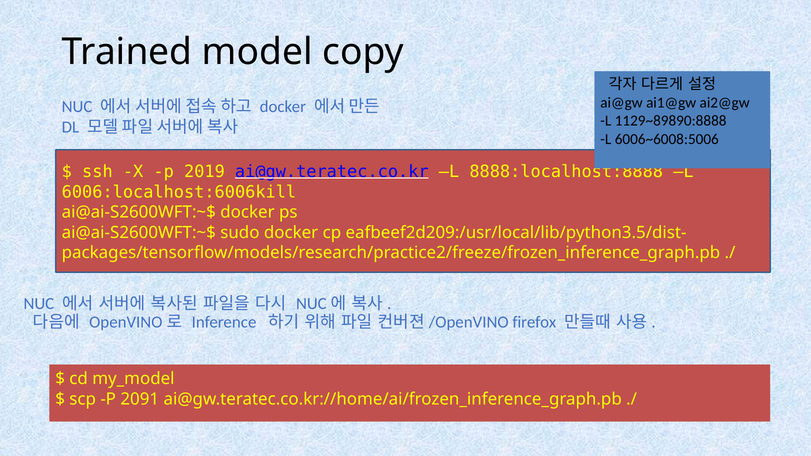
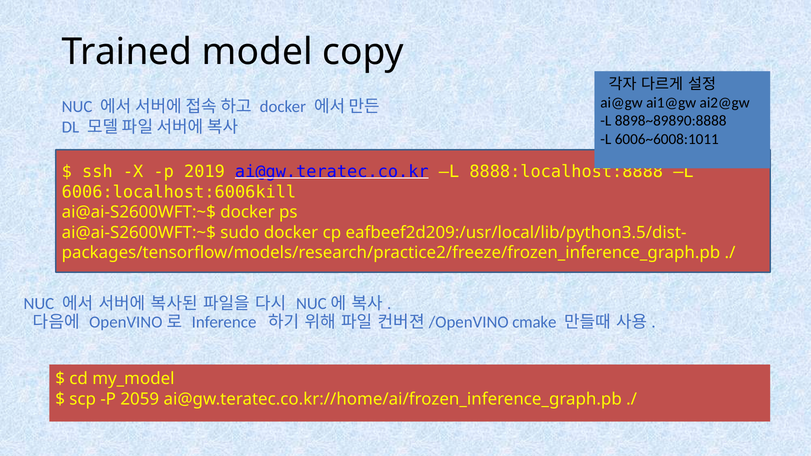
1129~89890:8888: 1129~89890:8888 -> 8898~89890:8888 (671, 121)
6006~6008:5006: 6006~6008:5006 -> 6006~6008:1011 (667, 139)
firefox: firefox -> cmake (534, 322)
2091: 2091 -> 2059 (140, 399)
